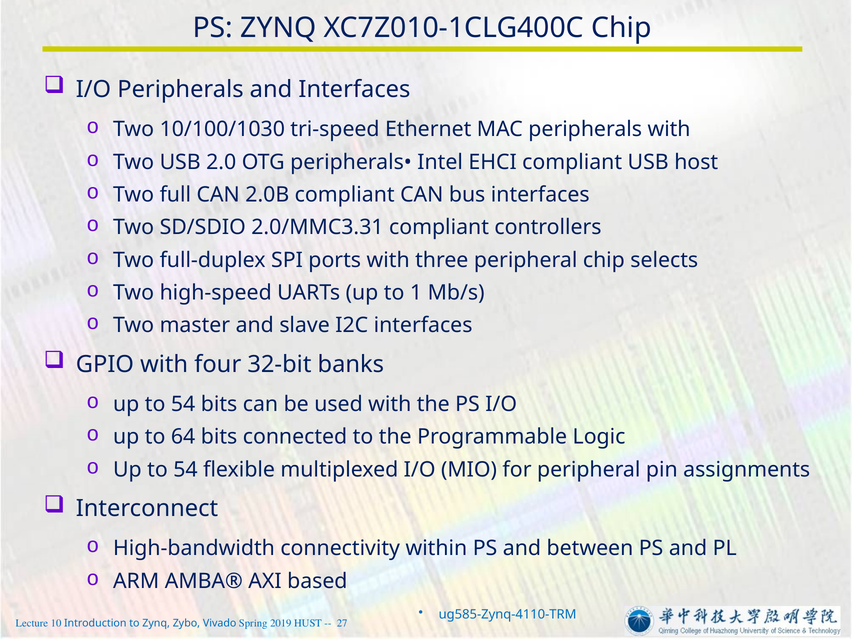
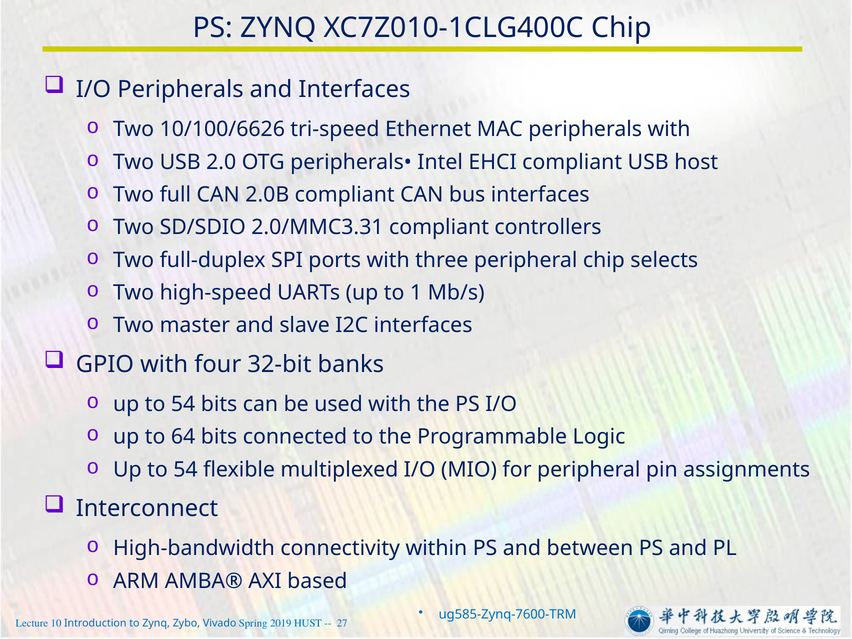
10/100/1030: 10/100/1030 -> 10/100/6626 (222, 129)
ug585-Zynq-4110-TRM: ug585-Zynq-4110-TRM -> ug585-Zynq-7600-TRM (508, 615)
